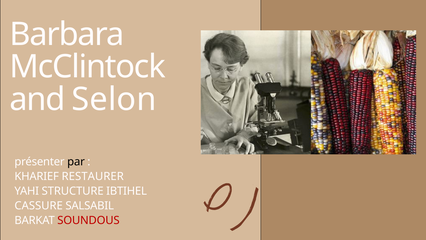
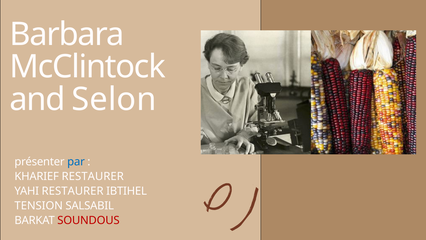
par colour: black -> blue (76, 162)
YAHI STRUCTURE: STRUCTURE -> RESTAURER (73, 191)
CASSURE: CASSURE -> TENSION (39, 205)
